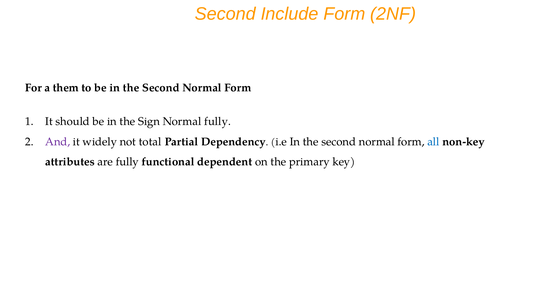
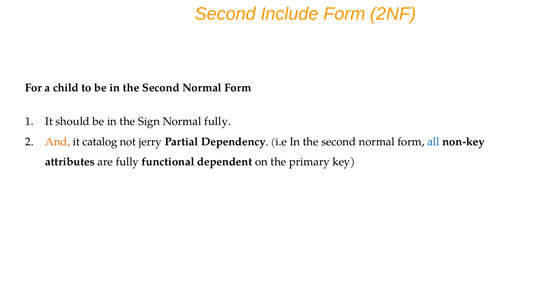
them: them -> child (66, 88)
And colour: purple -> orange (58, 142)
widely: widely -> catalog (100, 142)
total: total -> jerry (150, 142)
